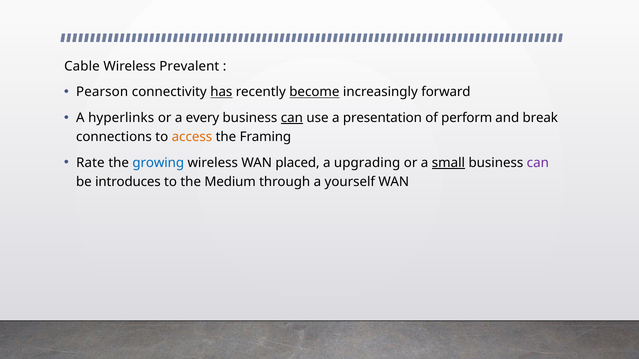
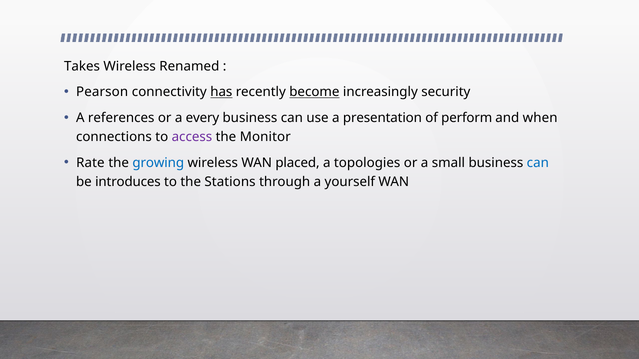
Cable: Cable -> Takes (82, 66)
Prevalent: Prevalent -> Renamed (189, 66)
forward: forward -> security (446, 92)
hyperlinks: hyperlinks -> references (121, 118)
can underline: present -> none (292, 118)
break: break -> when (540, 118)
access colour: orange -> purple (192, 137)
Framing: Framing -> Monitor (265, 137)
upgrading: upgrading -> topologies (367, 163)
small underline: present -> none (448, 163)
can colour: purple -> blue (538, 163)
Medium: Medium -> Stations (230, 182)
